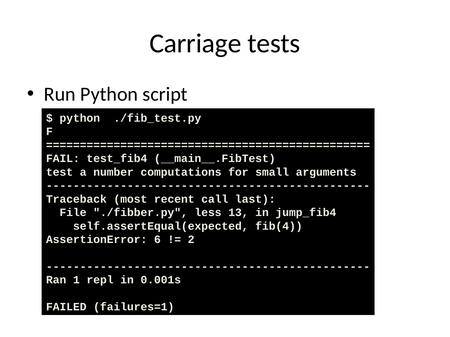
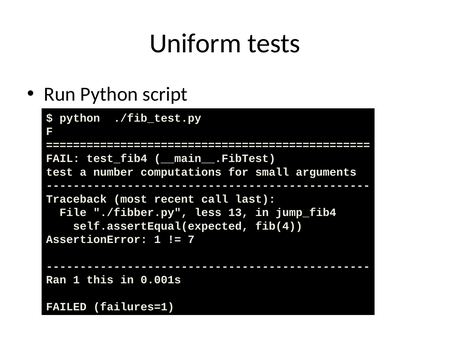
Carriage: Carriage -> Uniform (195, 44)
AssertionError 6: 6 -> 1 (157, 240)
2: 2 -> 7 (191, 240)
repl: repl -> this (100, 280)
